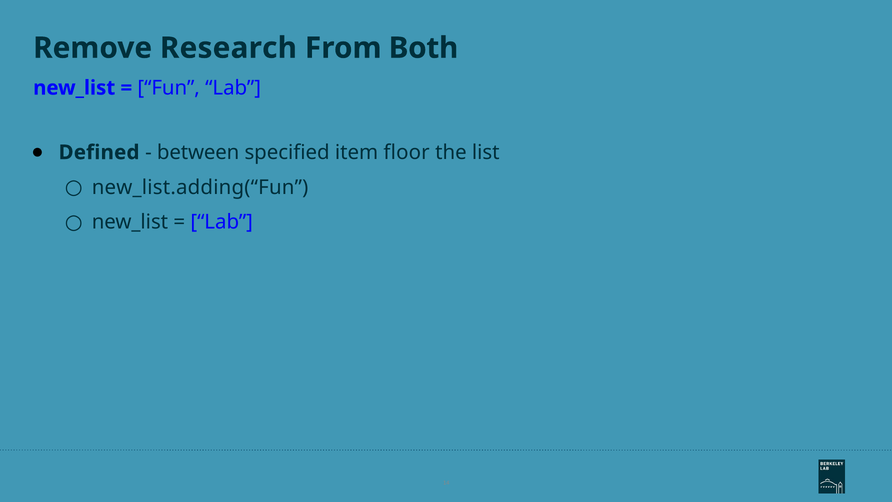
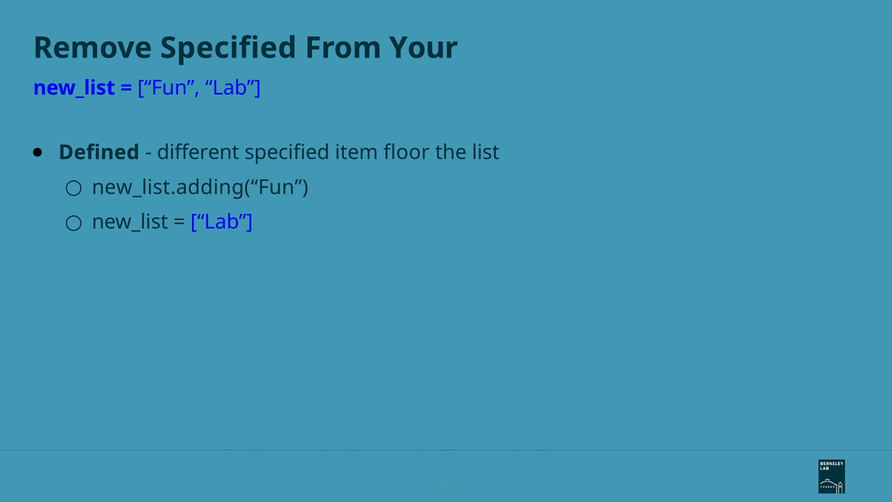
Remove Research: Research -> Specified (228, 48)
Both: Both -> Your (424, 48)
between: between -> different (198, 152)
